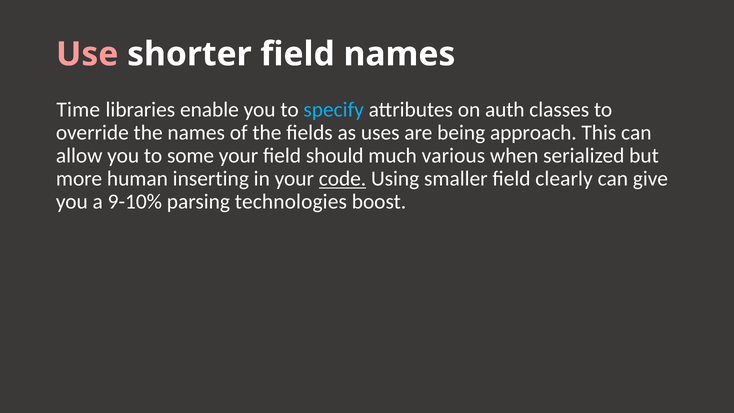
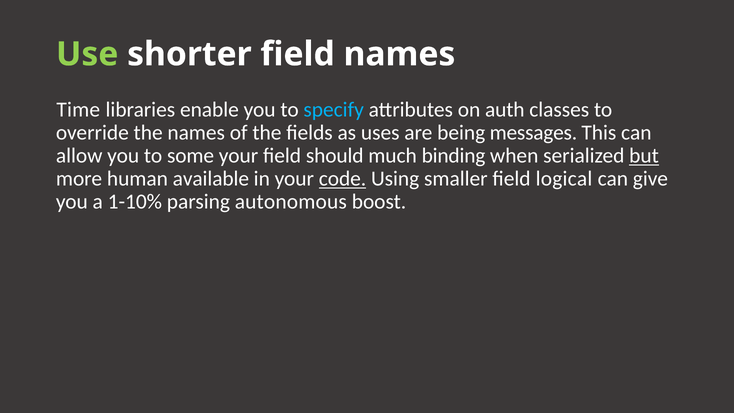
Use colour: pink -> light green (87, 54)
approach: approach -> messages (533, 133)
various: various -> binding (454, 156)
but underline: none -> present (644, 156)
inserting: inserting -> available (211, 179)
clearly: clearly -> logical (564, 179)
9-10%: 9-10% -> 1-10% (135, 202)
technologies: technologies -> autonomous (291, 202)
